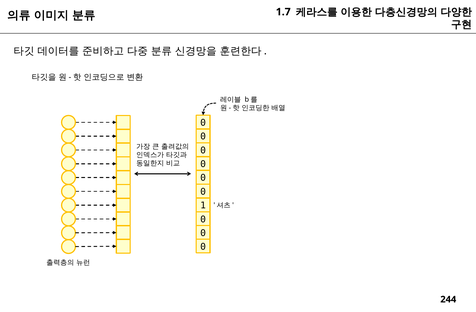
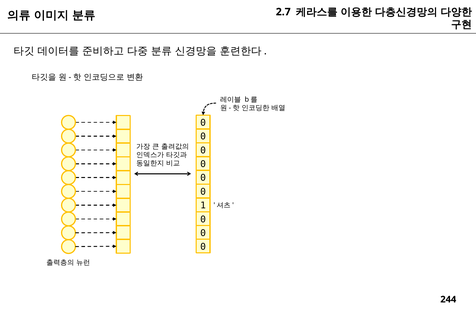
1.7: 1.7 -> 2.7 (283, 12)
